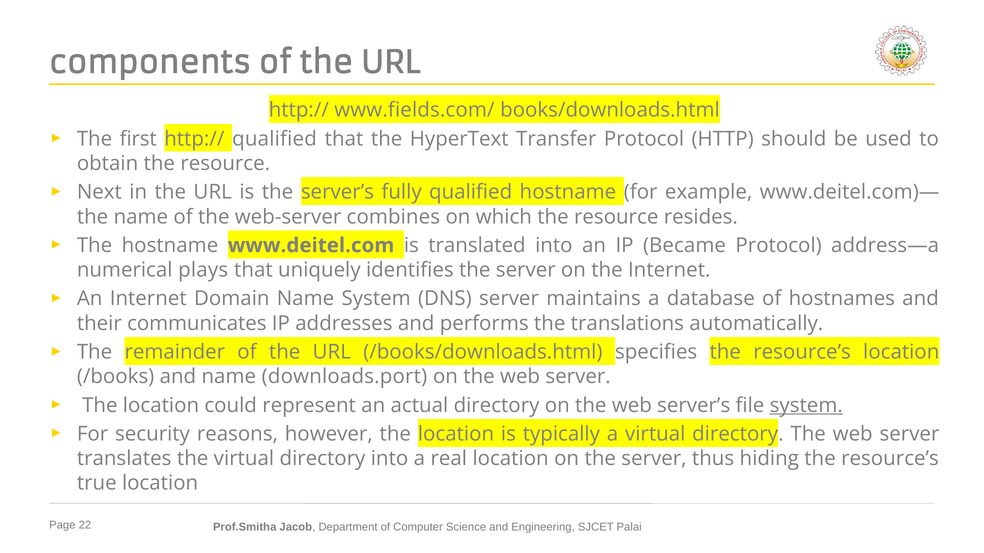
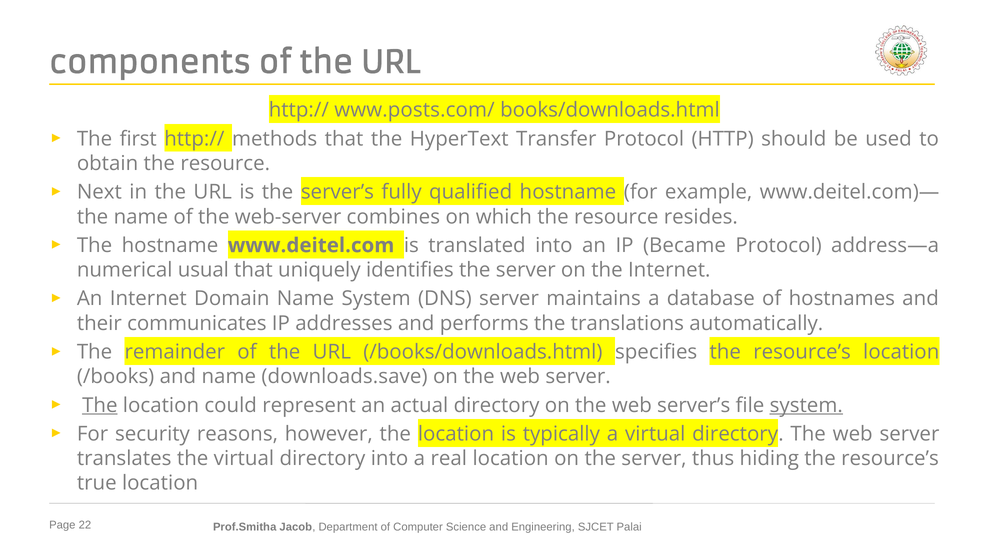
www.fields.com/: www.fields.com/ -> www.posts.com/ (414, 110)
http:// qualified: qualified -> methods (275, 139)
plays: plays -> usual (203, 270)
downloads.port: downloads.port -> downloads.save (344, 377)
The underline: none -> present (100, 406)
